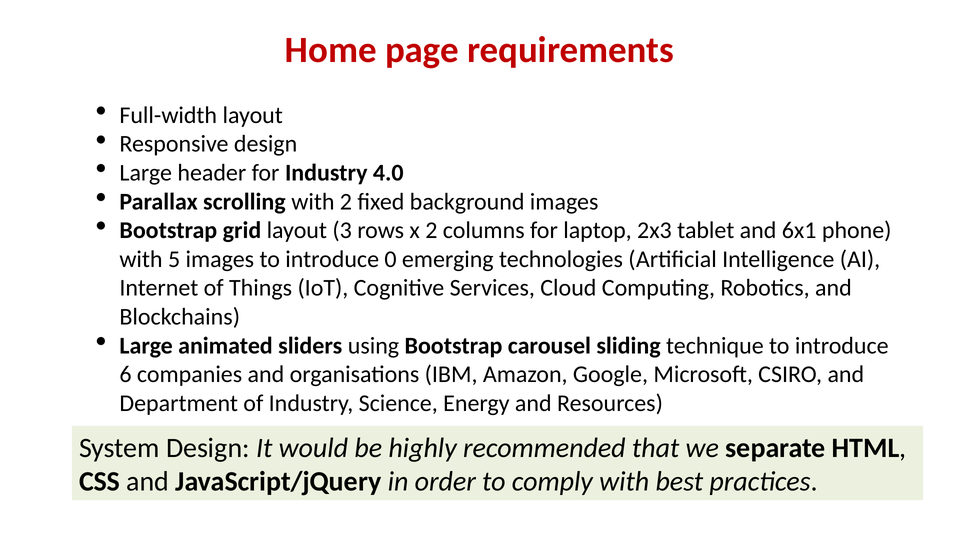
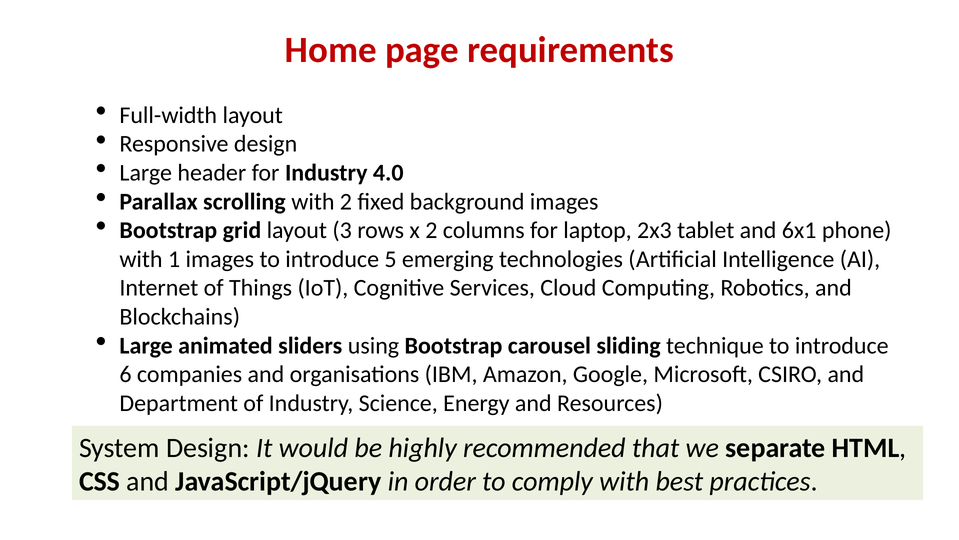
5: 5 -> 1 (174, 259)
0: 0 -> 5 (390, 259)
